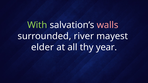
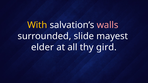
With colour: light green -> yellow (37, 25)
river: river -> slide (84, 36)
year: year -> gird (106, 47)
